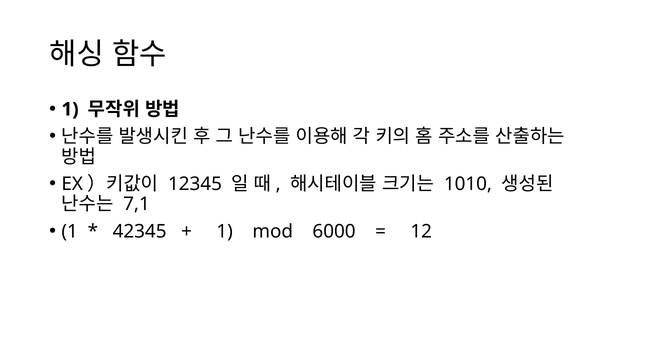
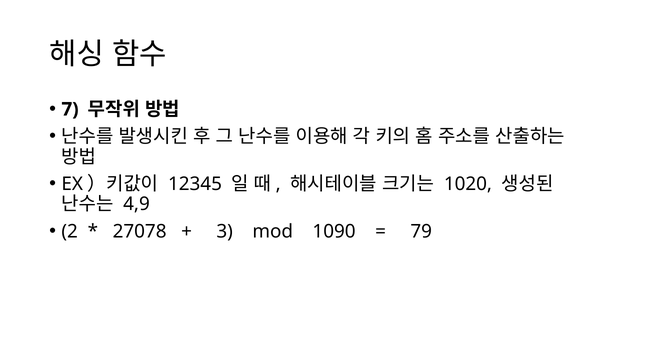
1: 1 -> 7 (70, 109)
1010: 1010 -> 1020 (468, 184)
7,1: 7,1 -> 4,9 (137, 204)
1: 1 -> 2 (70, 231)
42345: 42345 -> 27078 (140, 231)
1: 1 -> 3 (225, 231)
6000: 6000 -> 1090 (334, 231)
12: 12 -> 79 (421, 231)
